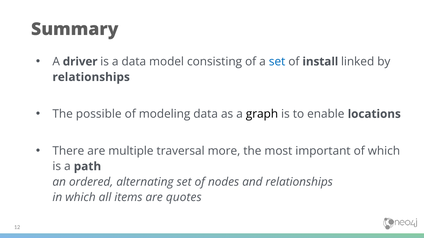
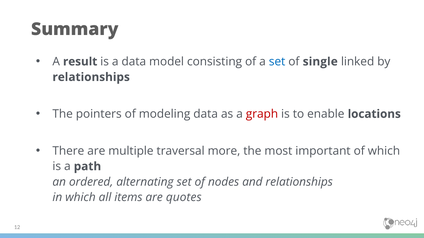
driver: driver -> result (80, 62)
install: install -> single (320, 62)
possible: possible -> pointers (99, 114)
graph colour: black -> red (262, 114)
